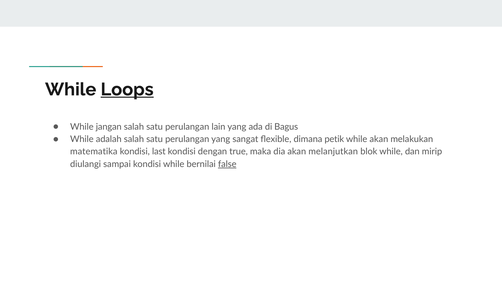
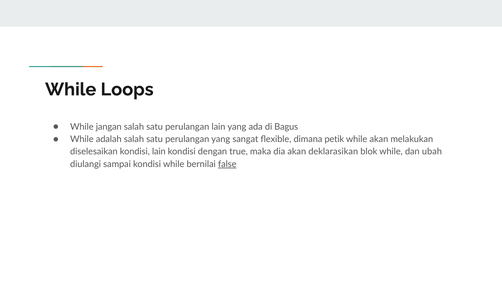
Loops underline: present -> none (127, 90)
matematika: matematika -> diselesaikan (94, 152)
kondisi last: last -> lain (159, 152)
melanjutkan: melanjutkan -> deklarasikan (333, 152)
mirip: mirip -> ubah (432, 152)
